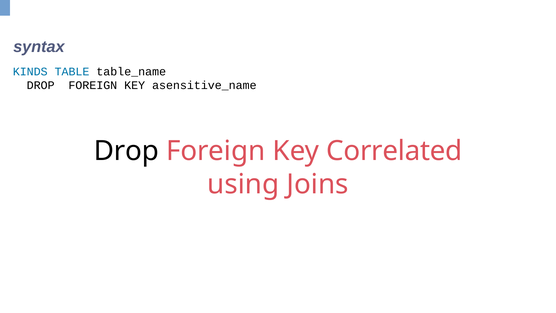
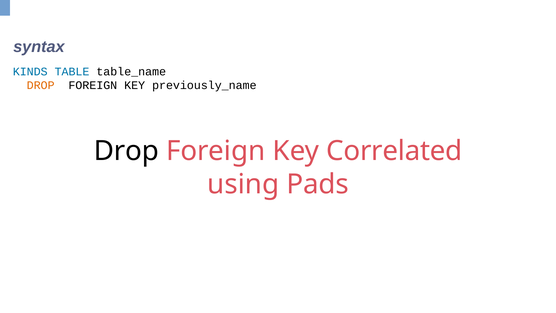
DROP colour: black -> orange (41, 85)
asensitive_name: asensitive_name -> previously_name (204, 85)
Joins: Joins -> Pads (318, 184)
